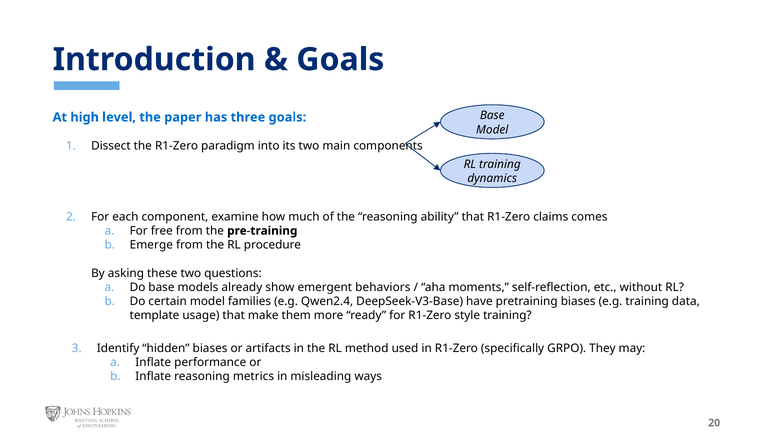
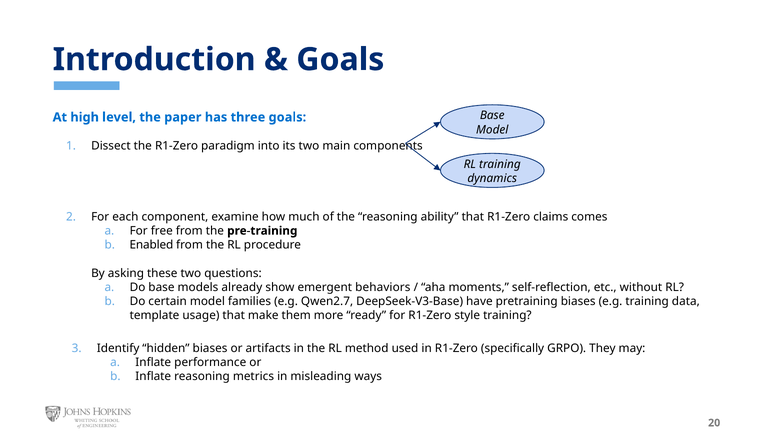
Emerge: Emerge -> Enabled (151, 245)
Qwen2.4: Qwen2.4 -> Qwen2.7 (327, 301)
